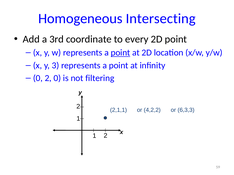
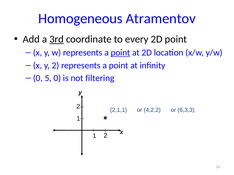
Intersecting: Intersecting -> Atramentov (161, 19)
3rd underline: none -> present (57, 39)
y 3: 3 -> 2 (55, 66)
0 2: 2 -> 5 (48, 78)
